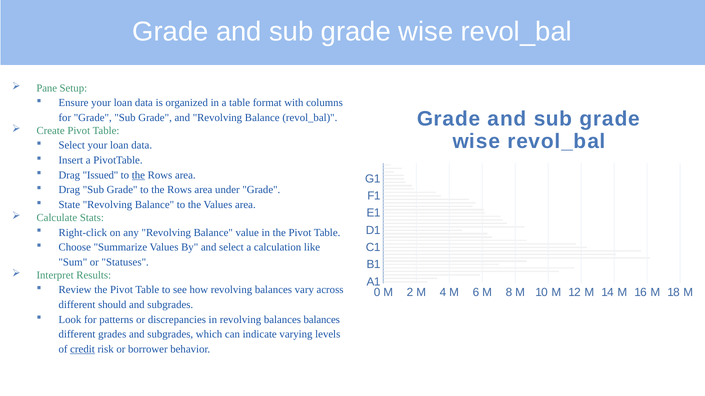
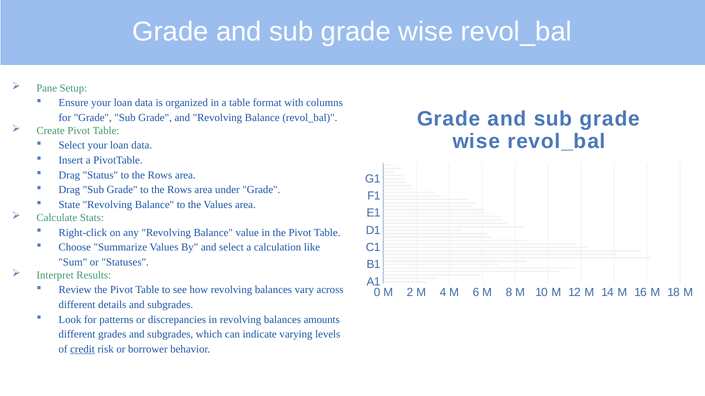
Issued: Issued -> Status (100, 175)
the underline: present -> none (138, 175)
should: should -> details (112, 305)
balances balances: balances -> amounts (322, 320)
